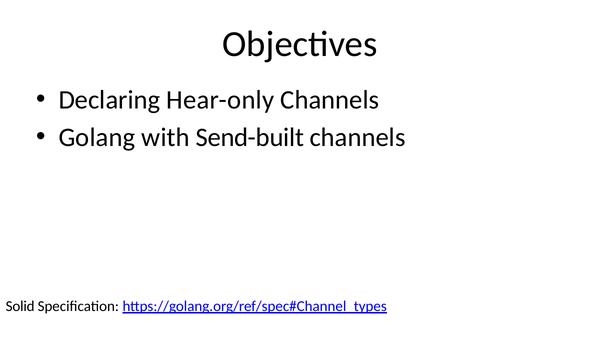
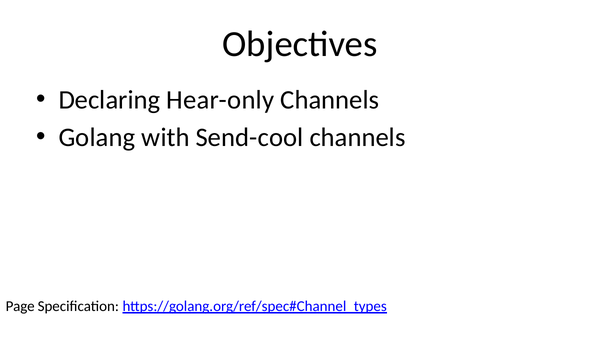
Send-built: Send-built -> Send-cool (250, 137)
Solid: Solid -> Page (20, 306)
